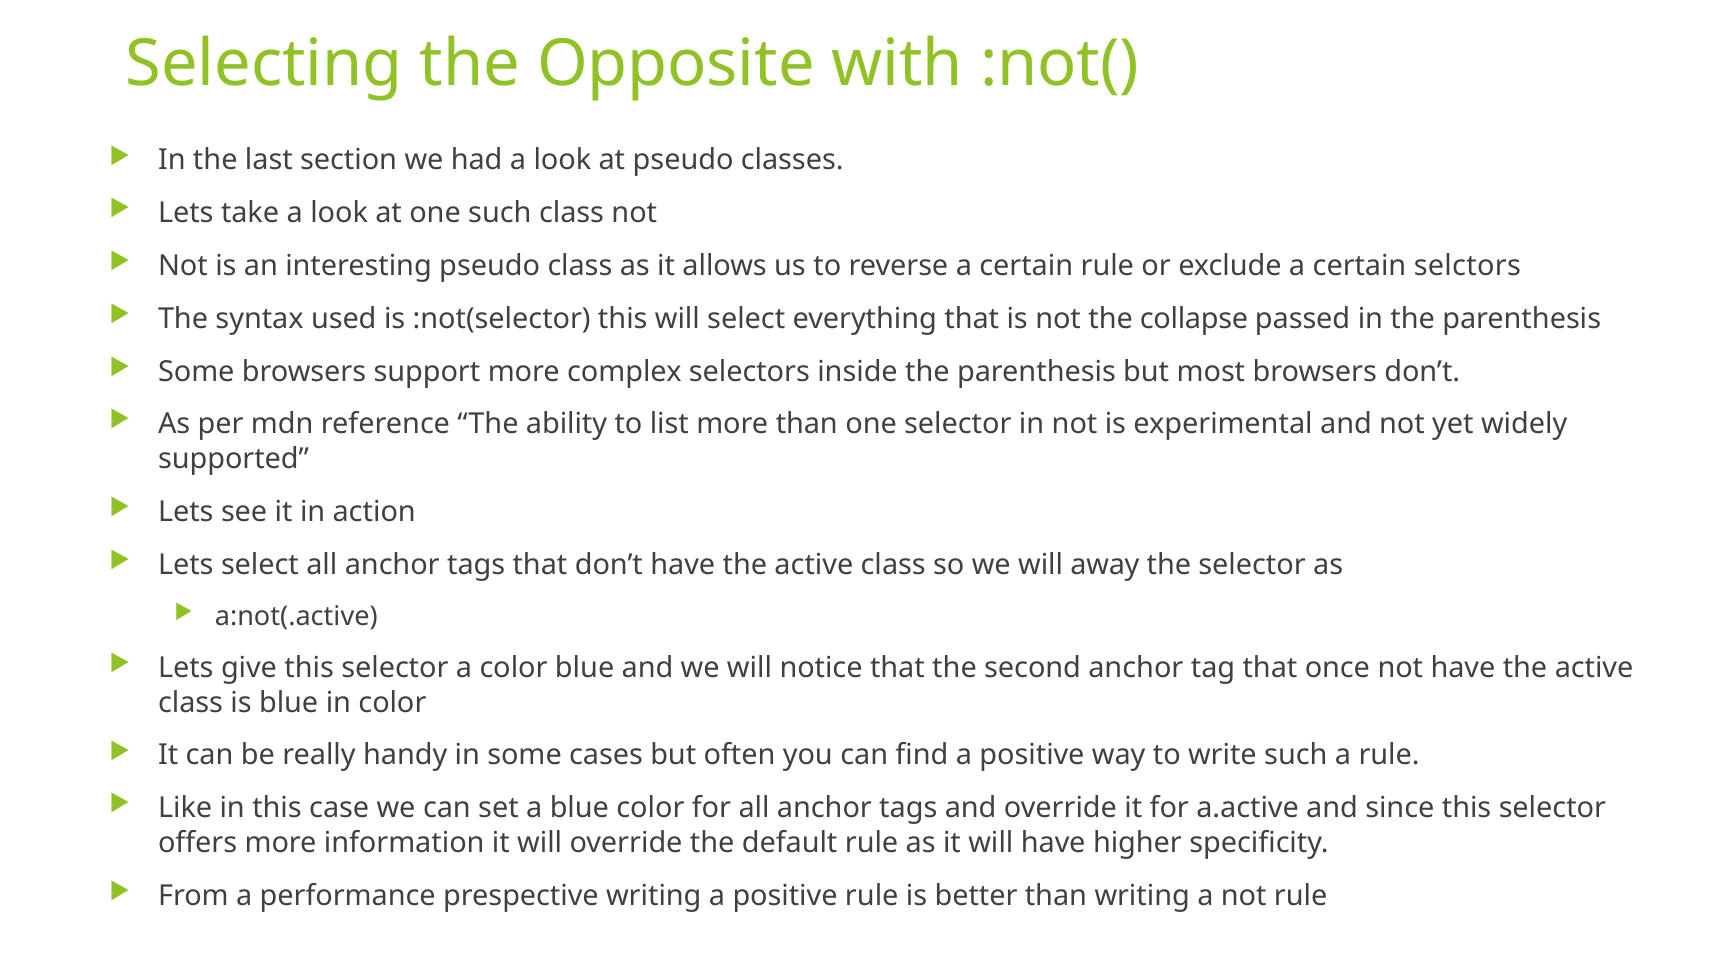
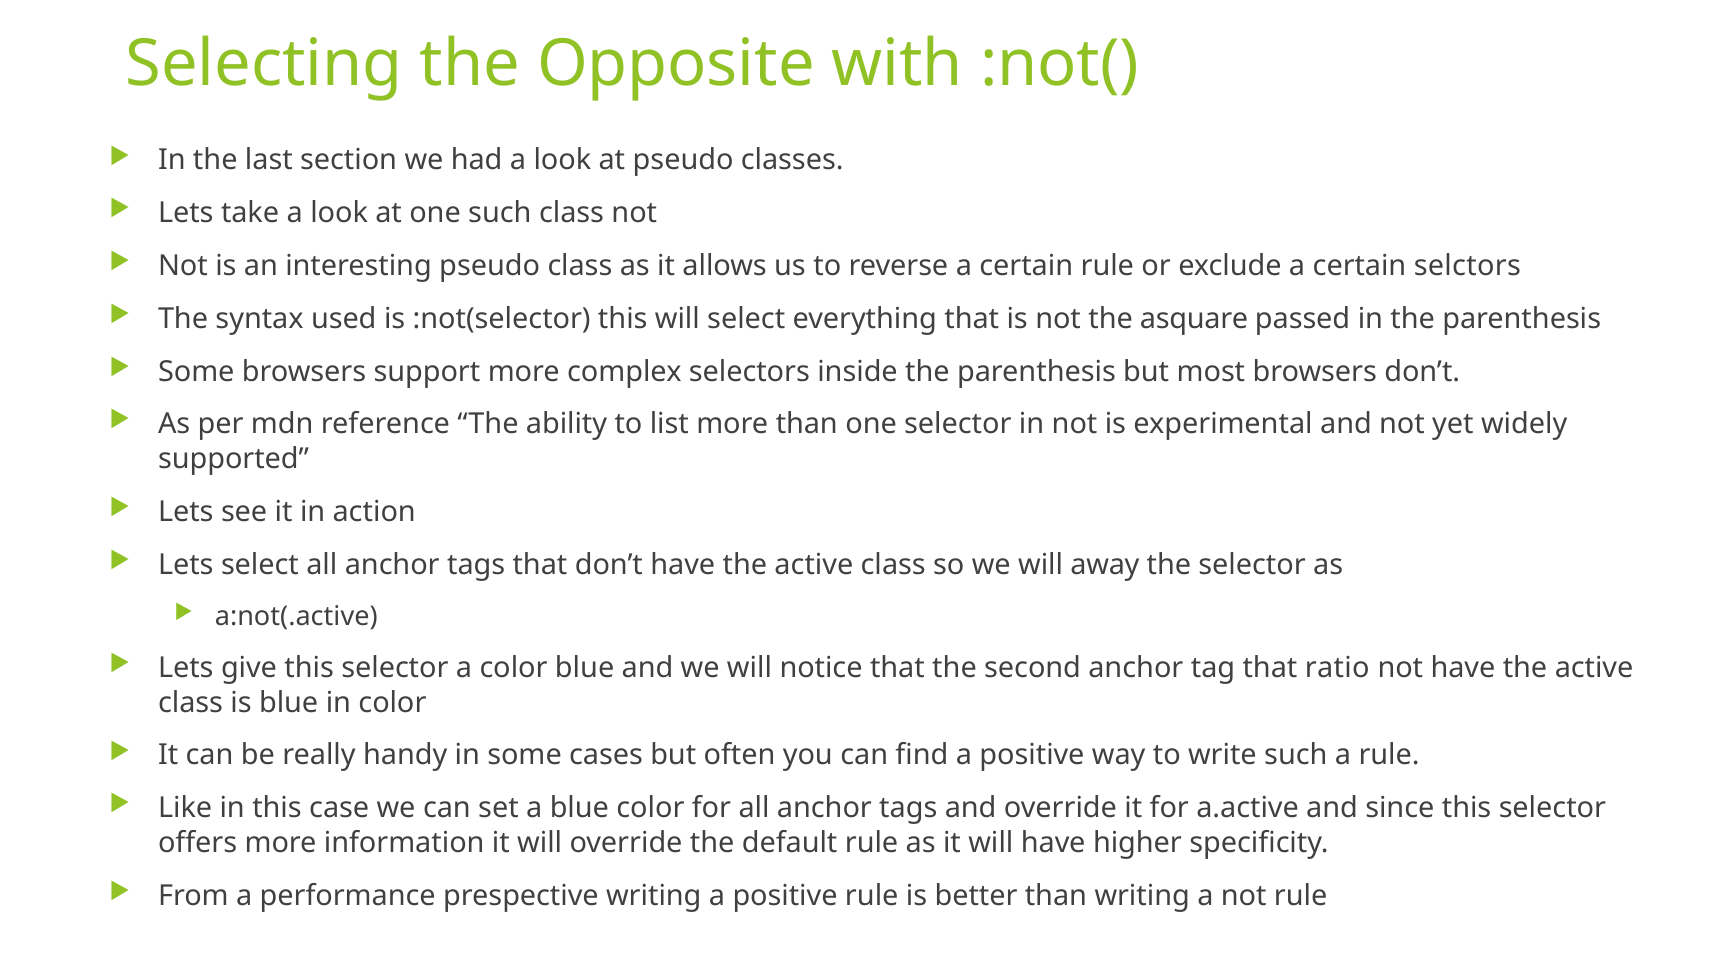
collapse: collapse -> asquare (1194, 319)
once: once -> ratio (1337, 667)
